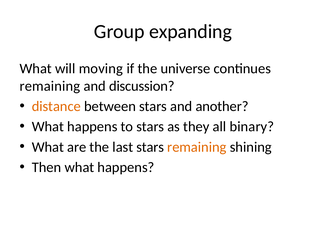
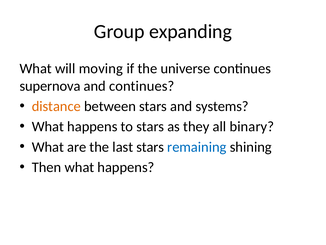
remaining: remaining -> supernova (50, 86)
and discussion: discussion -> continues (142, 86)
another: another -> systems (222, 106)
remaining colour: orange -> blue (197, 147)
